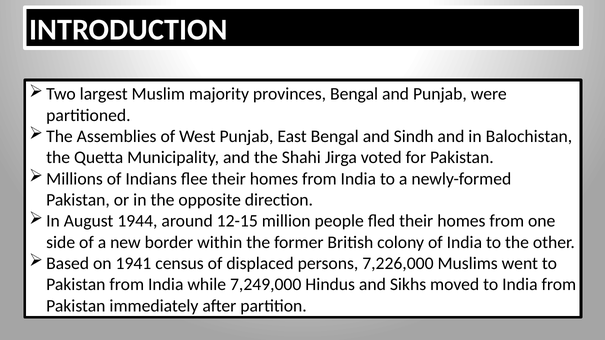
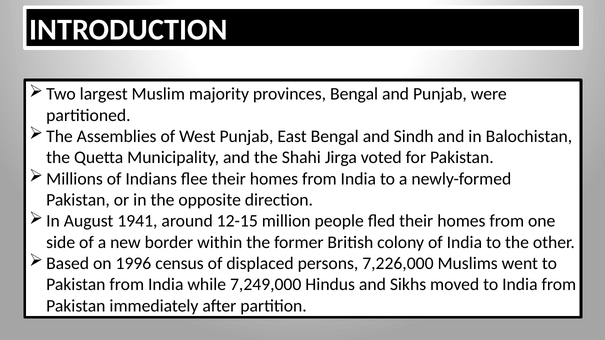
1944: 1944 -> 1941 (137, 221)
1941: 1941 -> 1996 (133, 264)
